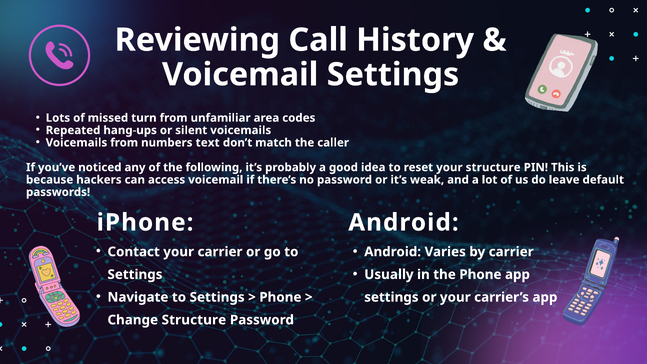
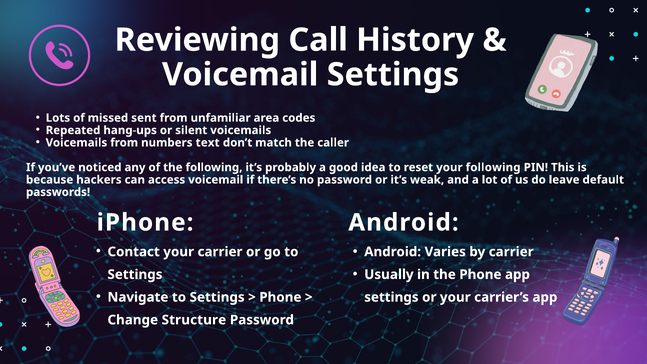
turn: turn -> sent (144, 118)
your structure: structure -> following (493, 167)
